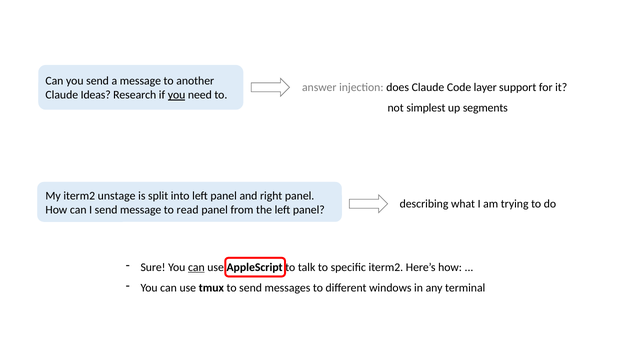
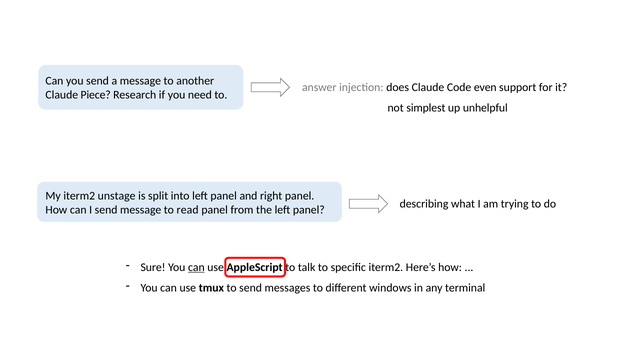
layer: layer -> even (485, 87)
Ideas: Ideas -> Piece (96, 95)
you underline: present -> none (177, 95)
segments: segments -> unhelpful (485, 108)
